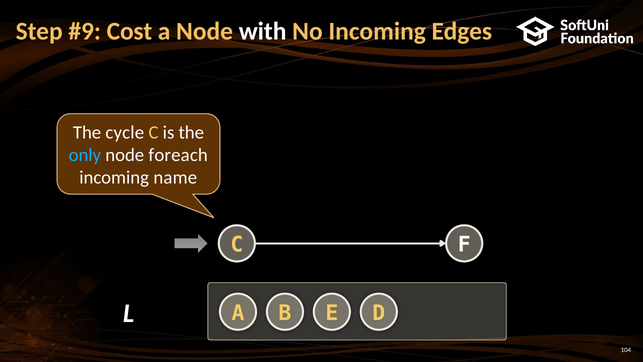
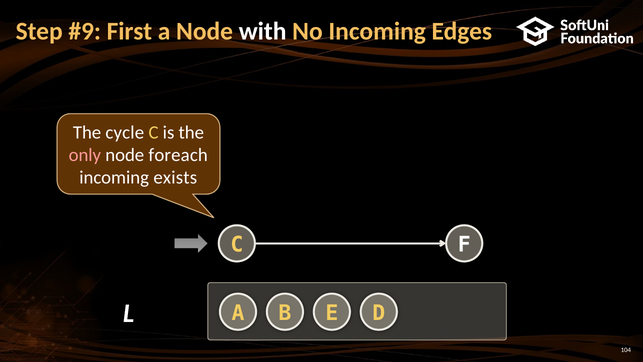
Cost: Cost -> First (129, 31)
only colour: light blue -> pink (85, 155)
name: name -> exists (175, 178)
